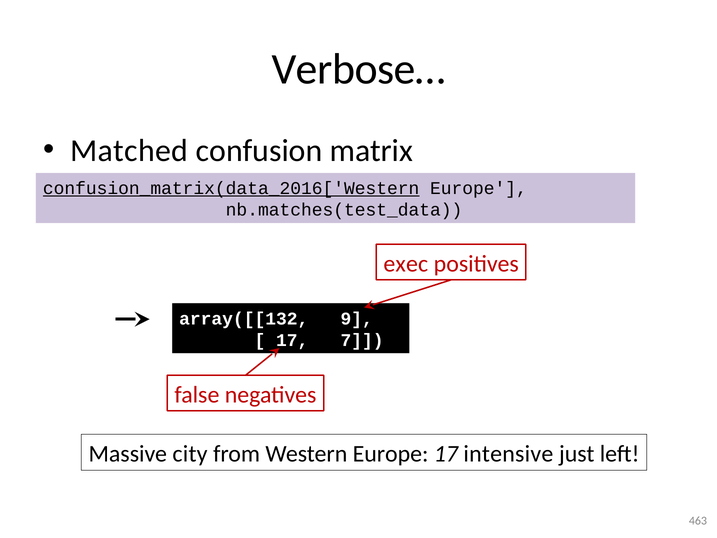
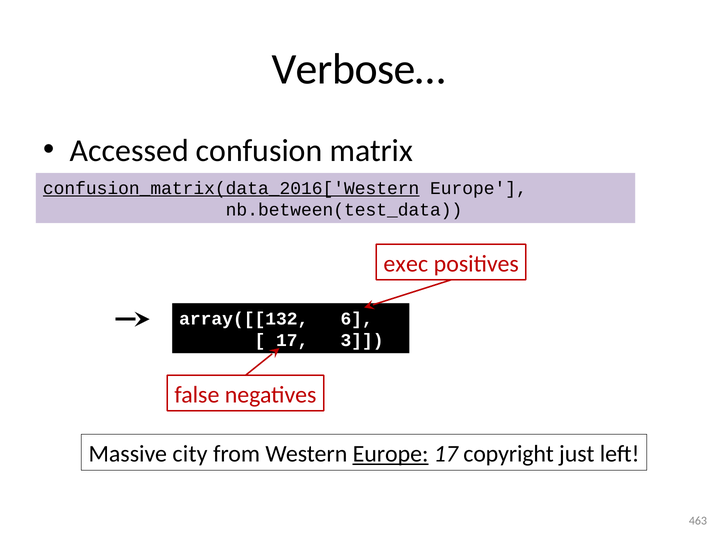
Matched: Matched -> Accessed (129, 150)
nb.matches(test_data: nb.matches(test_data -> nb.between(test_data (344, 210)
9: 9 -> 6 (357, 319)
7: 7 -> 3 (362, 340)
Europe underline: none -> present (391, 454)
intensive: intensive -> copyright (509, 454)
